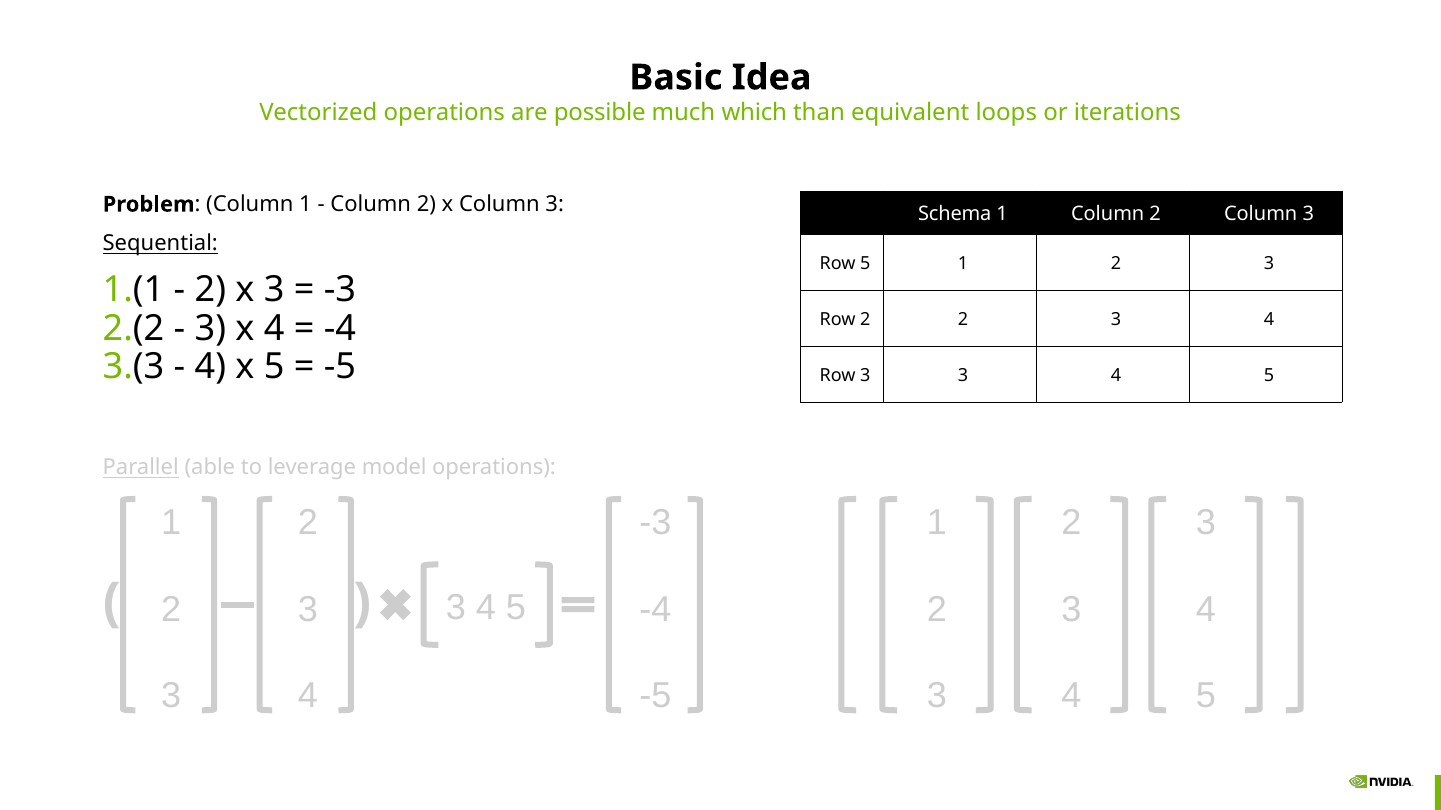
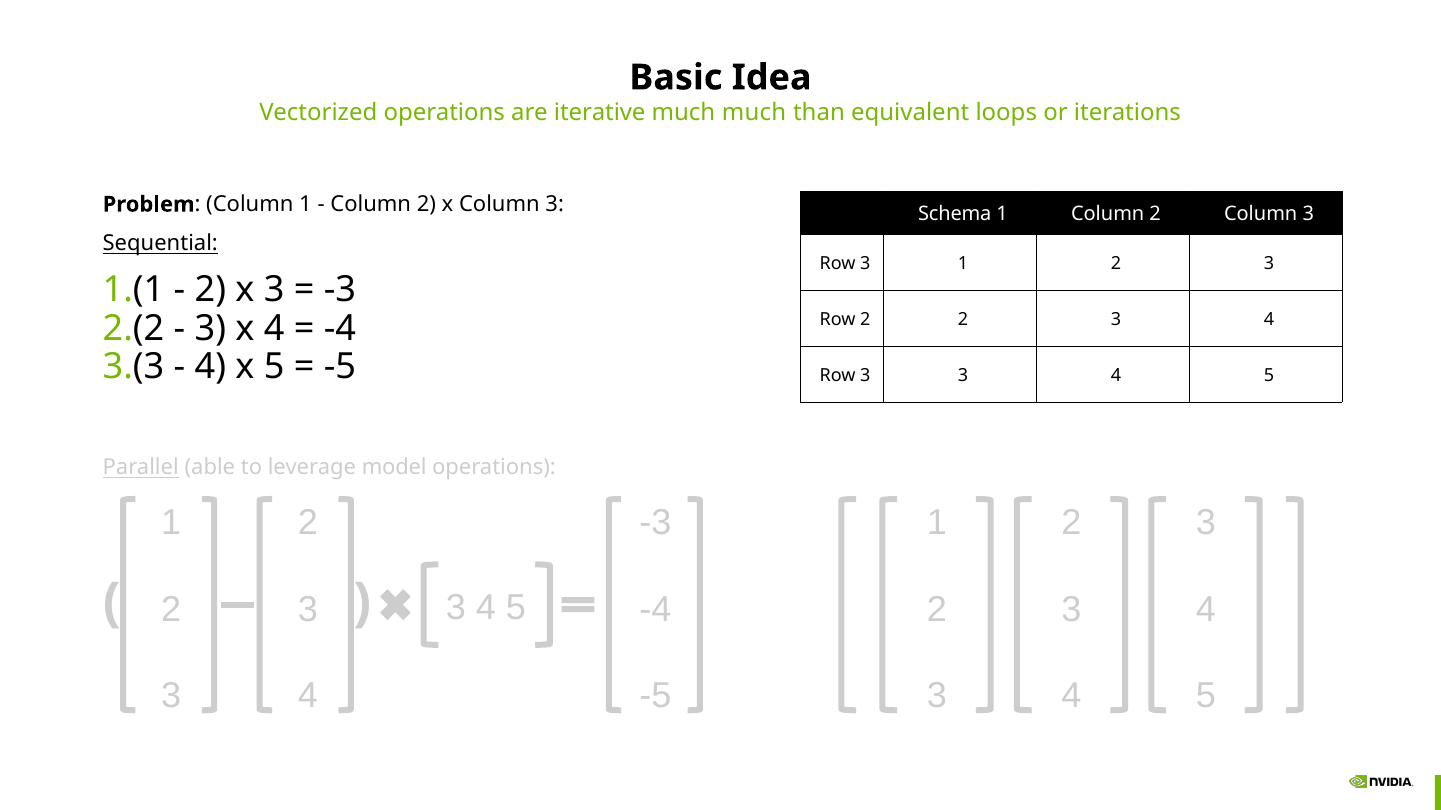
possible: possible -> iterative (600, 113)
much which: which -> much (754, 113)
5: 5 -> 3 (865, 263)
